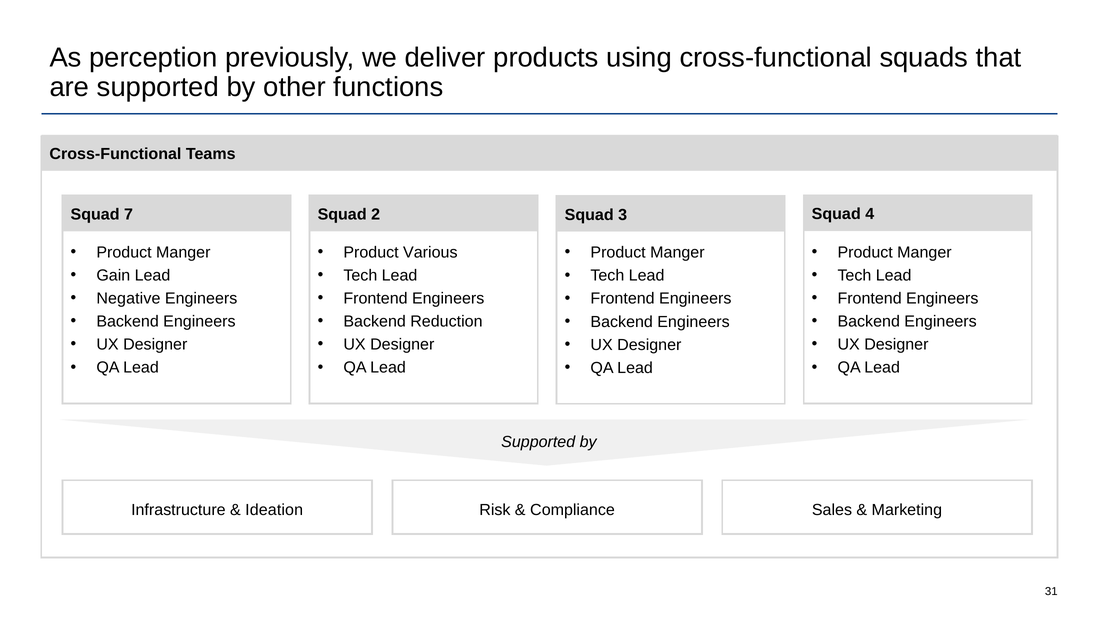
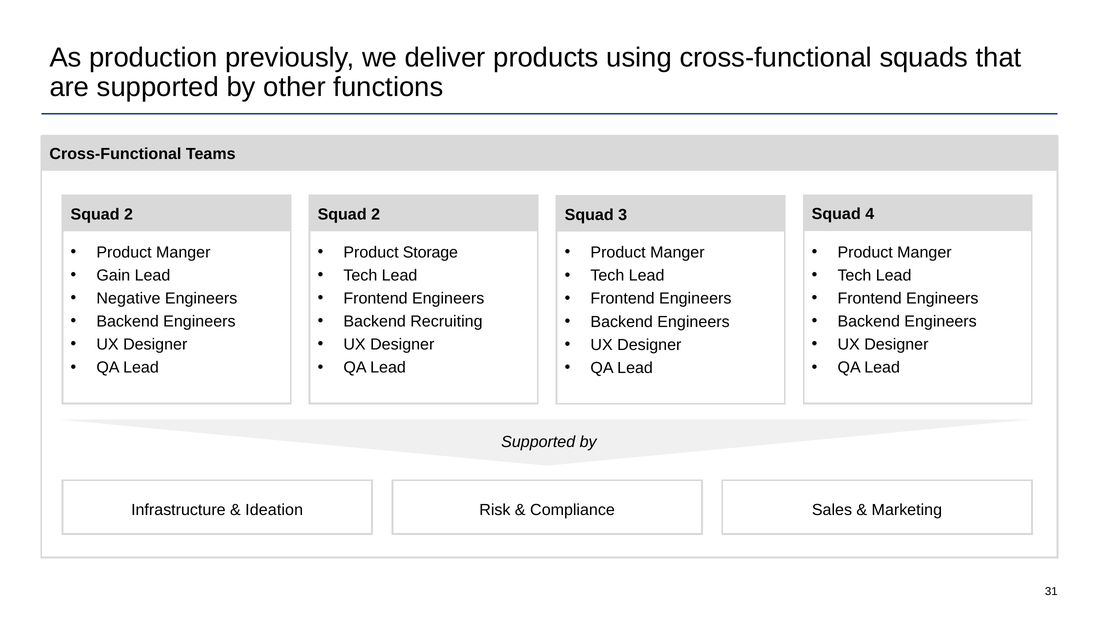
perception: perception -> production (153, 58)
7: 7 -> 2 (129, 215)
Various: Various -> Storage (430, 252)
Reduction: Reduction -> Recruiting (446, 322)
